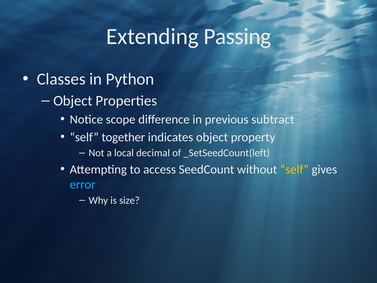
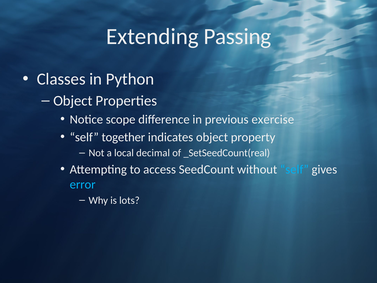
subtract: subtract -> exercise (273, 119)
_SetSeedCount(left: _SetSeedCount(left -> _SetSeedCount(real (227, 153)
self colour: yellow -> light blue (294, 169)
size: size -> lots (129, 200)
